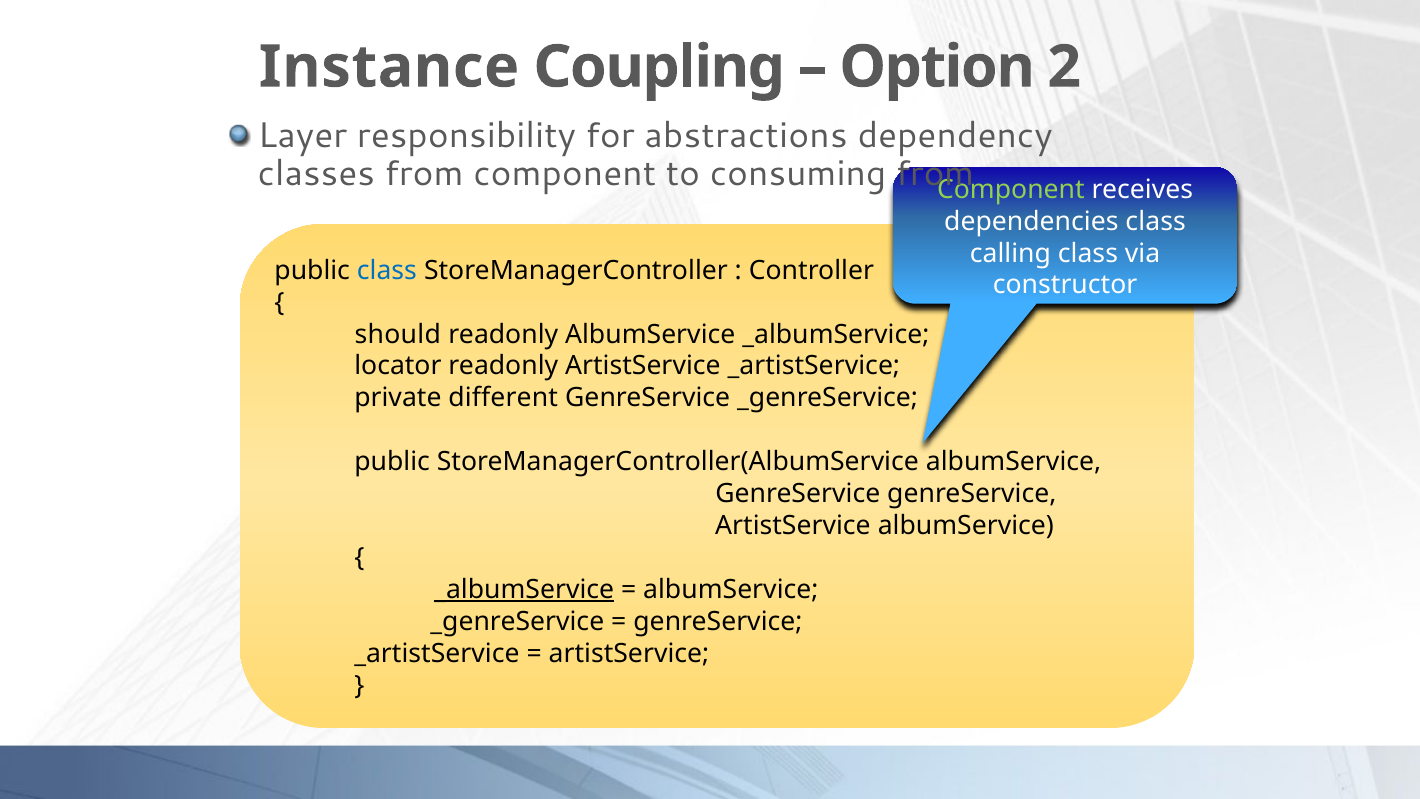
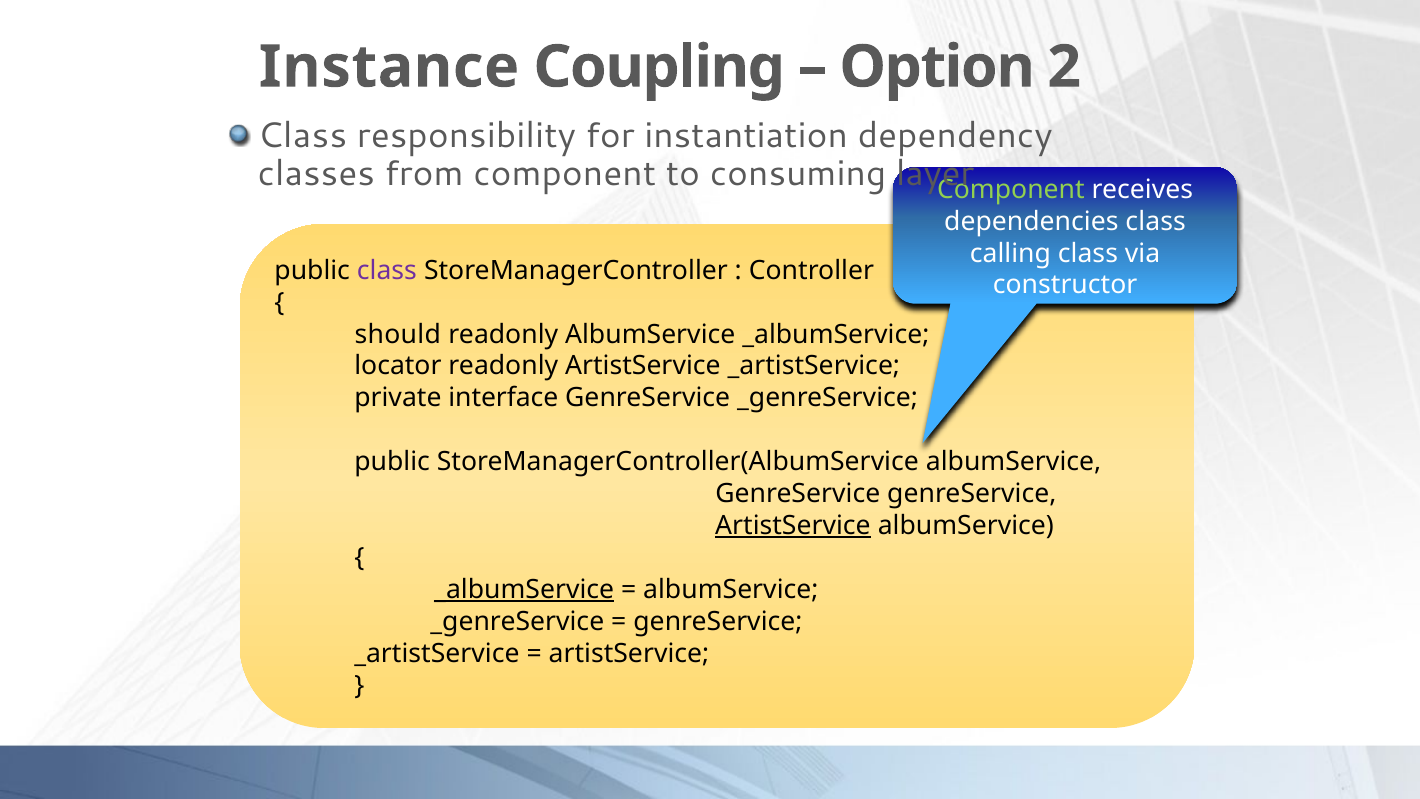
Layer: Layer -> Class (302, 136)
abstractions: abstractions -> instantiation (746, 136)
consuming from: from -> layer (935, 174)
class colour: blue -> purple (387, 270)
different: different -> interface (503, 398)
ArtistService underline: none -> present (793, 526)
